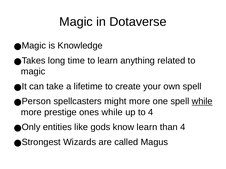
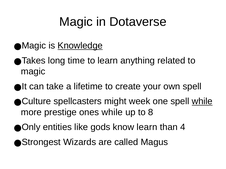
Knowledge underline: none -> present (80, 46)
Person: Person -> Culture (36, 102)
might more: more -> week (140, 102)
to 4: 4 -> 8 (151, 113)
